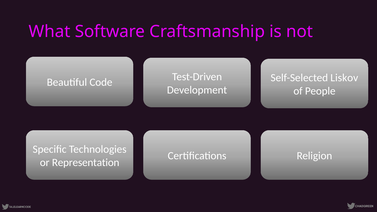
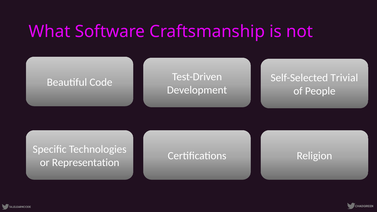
Liskov: Liskov -> Trivial (344, 78)
